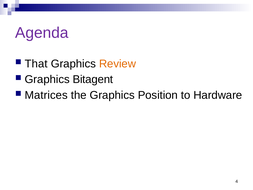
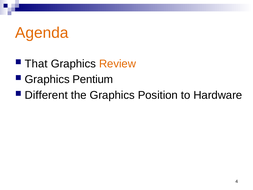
Agenda colour: purple -> orange (42, 33)
Bitagent: Bitagent -> Pentium (93, 79)
Matrices: Matrices -> Different (46, 95)
